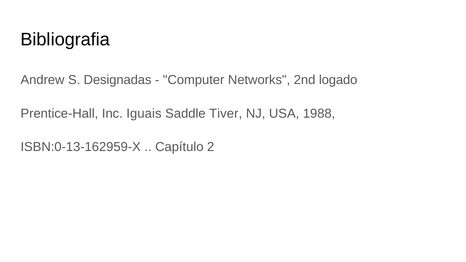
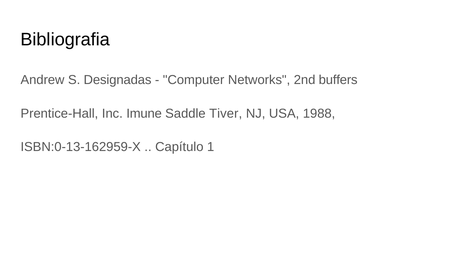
logado: logado -> buffers (338, 80)
Iguais: Iguais -> Imune (144, 113)
2: 2 -> 1 (211, 147)
